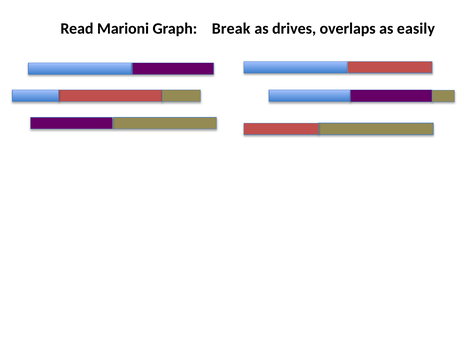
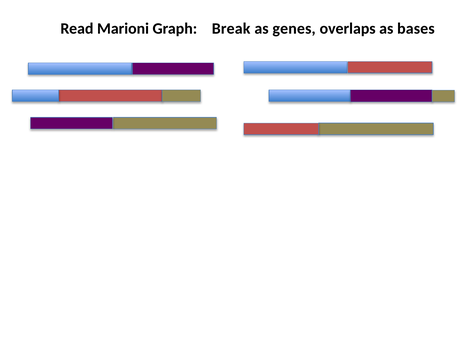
drives: drives -> genes (294, 28)
easily: easily -> bases (416, 28)
